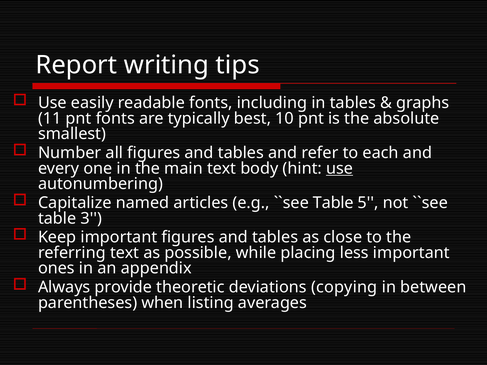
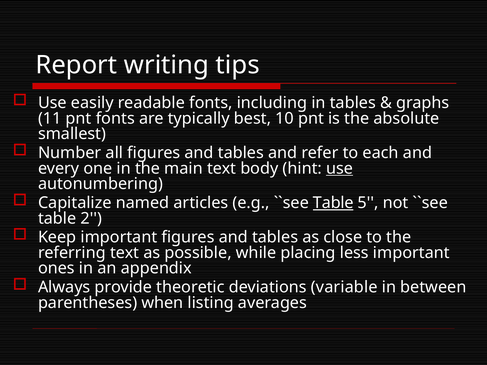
Table underline: none -> present (333, 203)
3: 3 -> 2 (91, 218)
copying: copying -> variable (344, 287)
